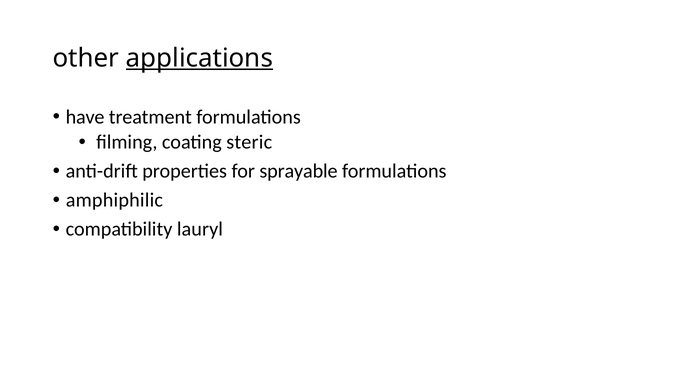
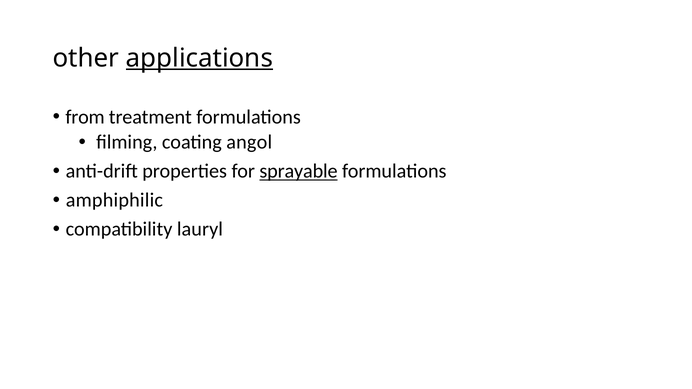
have: have -> from (85, 117)
steric: steric -> angol (249, 142)
sprayable underline: none -> present (299, 171)
